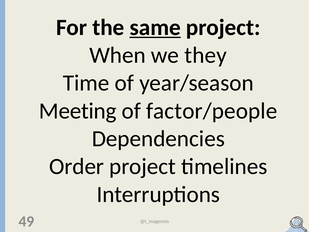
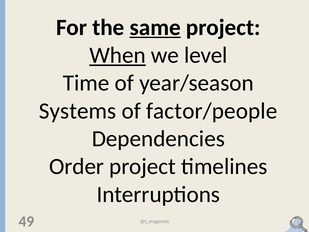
When underline: none -> present (118, 55)
they: they -> level (206, 55)
Meeting: Meeting -> Systems (78, 111)
